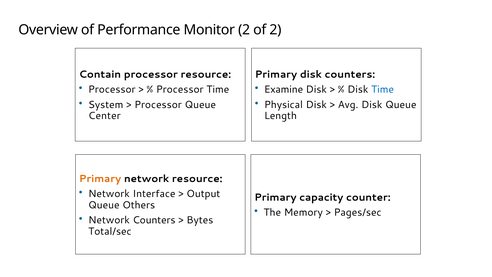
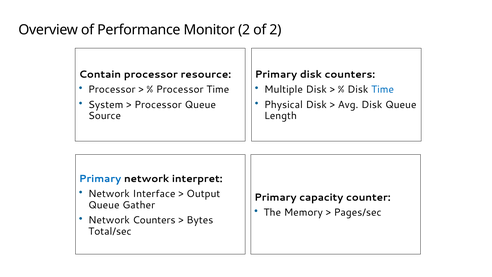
Examine: Examine -> Multiple (284, 90)
Center: Center -> Source (105, 116)
Primary colour: orange -> blue (100, 179)
network resource: resource -> interpret (197, 179)
Others: Others -> Gather (139, 205)
